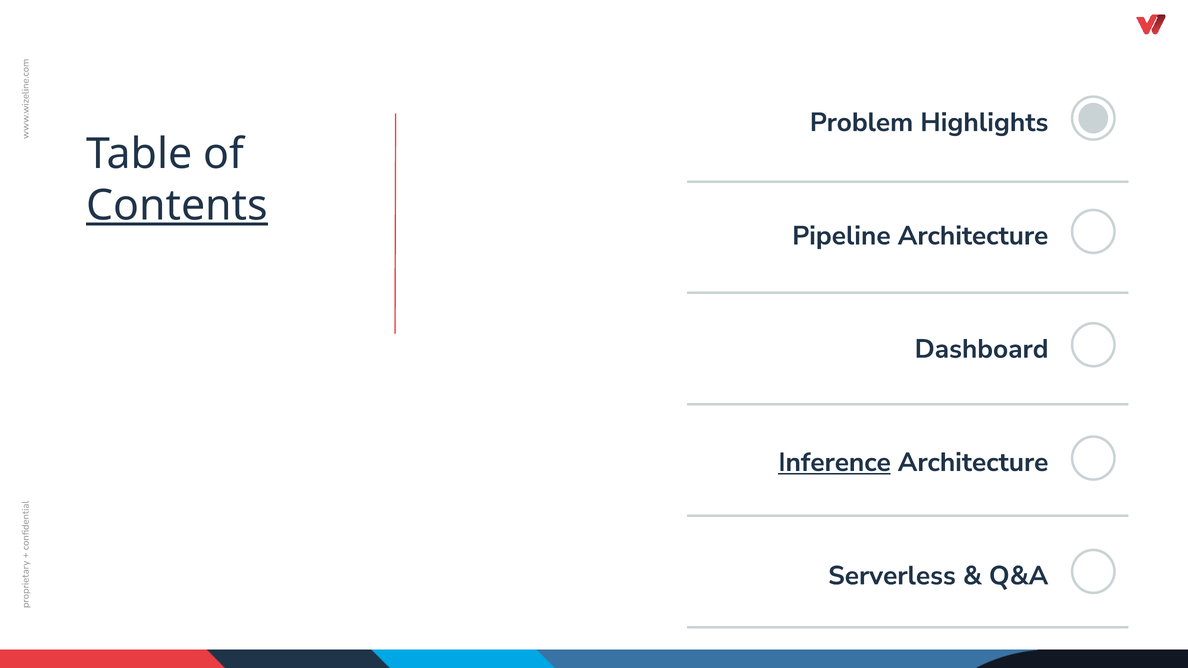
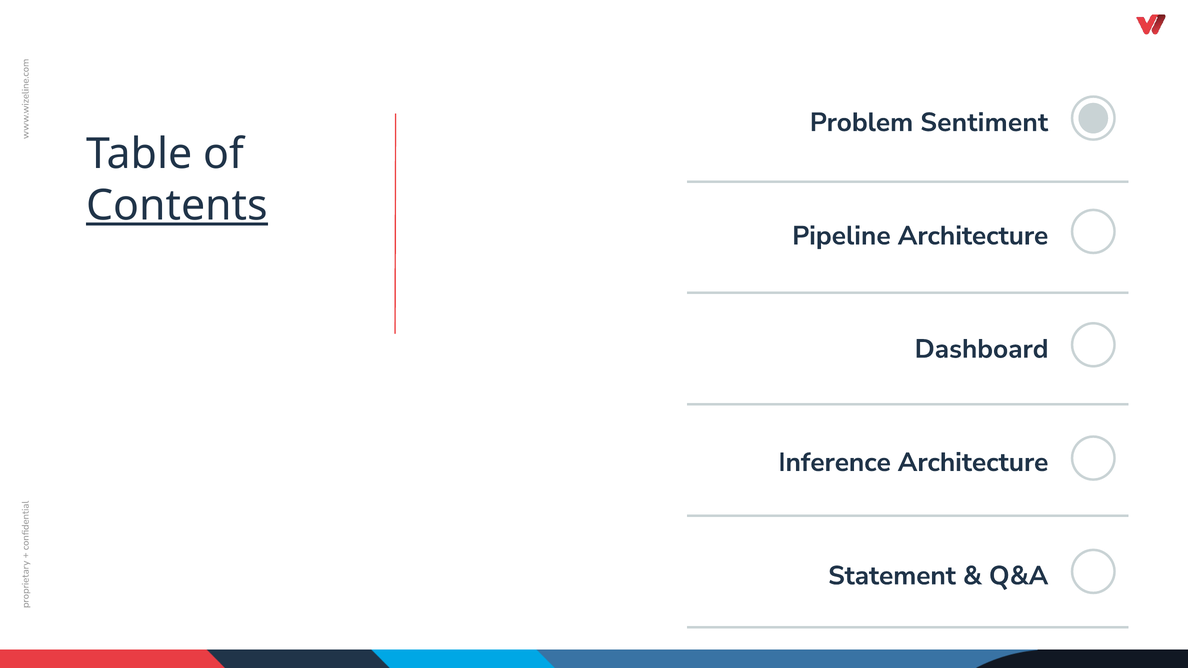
Highlights: Highlights -> Sentiment (984, 122)
Inference underline: present -> none (835, 462)
Serverless: Serverless -> Statement (892, 576)
